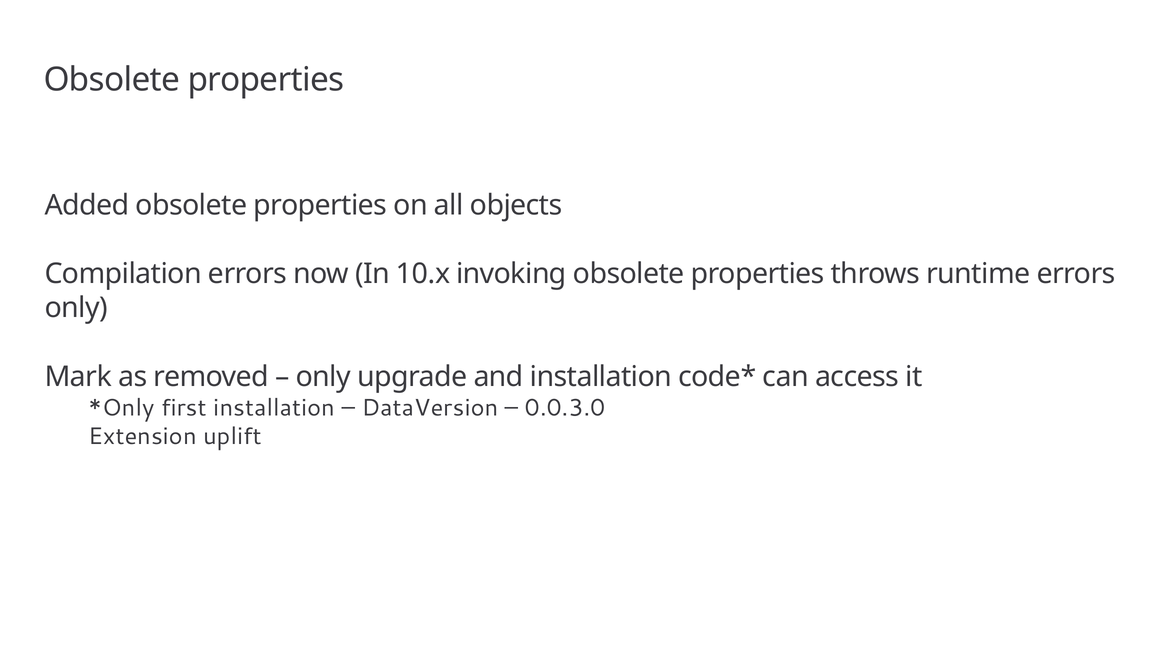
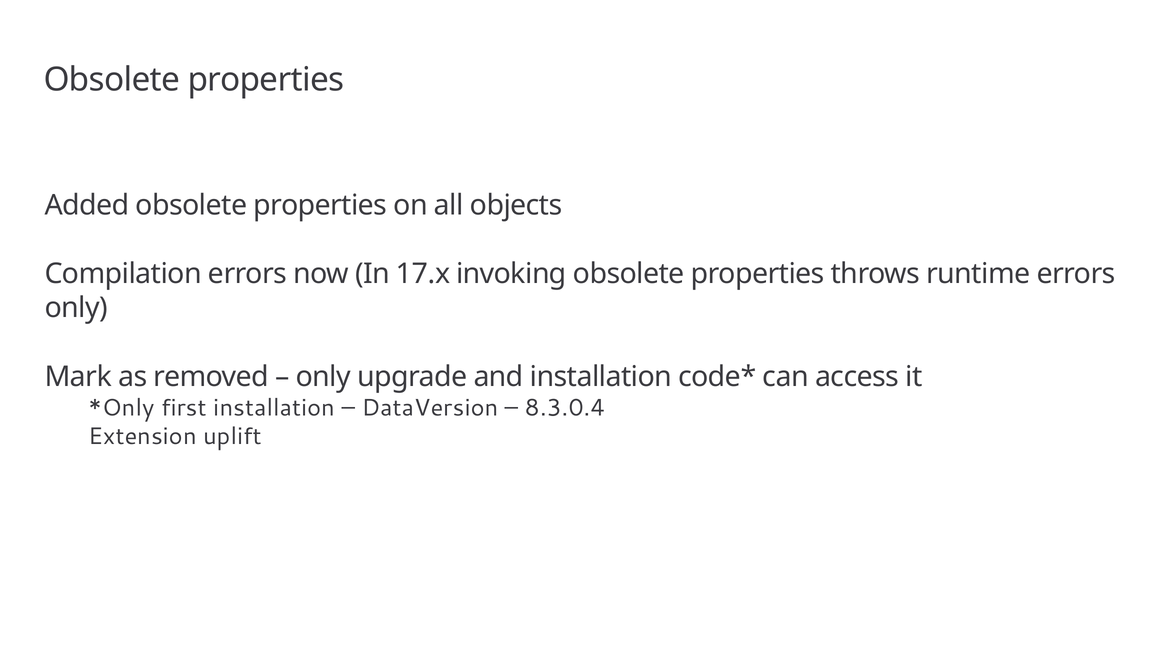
10.x: 10.x -> 17.x (423, 274)
0.0.3.0: 0.0.3.0 -> 8.3.0.4 (565, 408)
